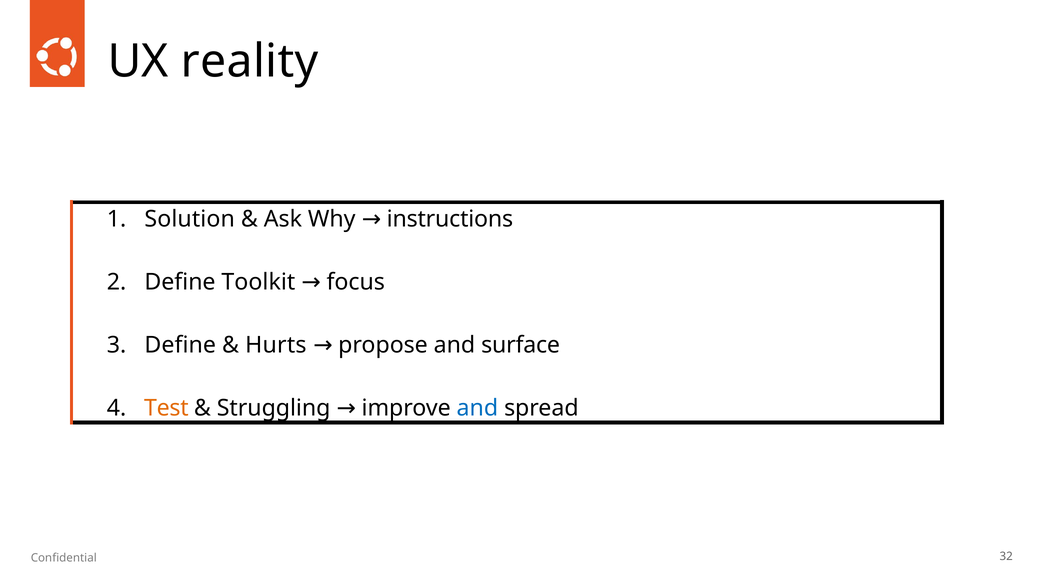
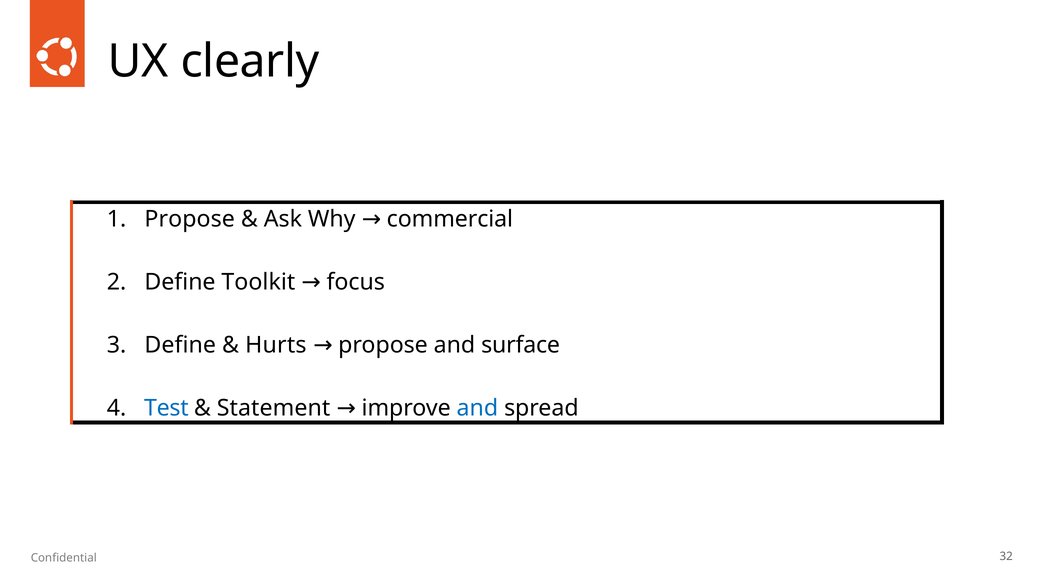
reality: reality -> clearly (250, 61)
Solution: Solution -> Propose (190, 219)
instructions: instructions -> commercial (450, 219)
Test colour: orange -> blue (166, 408)
Struggling: Struggling -> Statement (274, 408)
